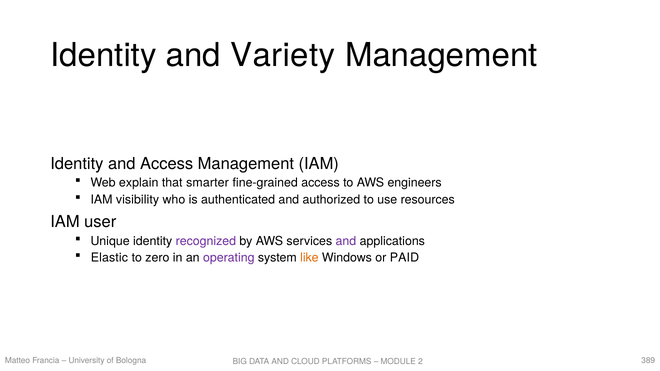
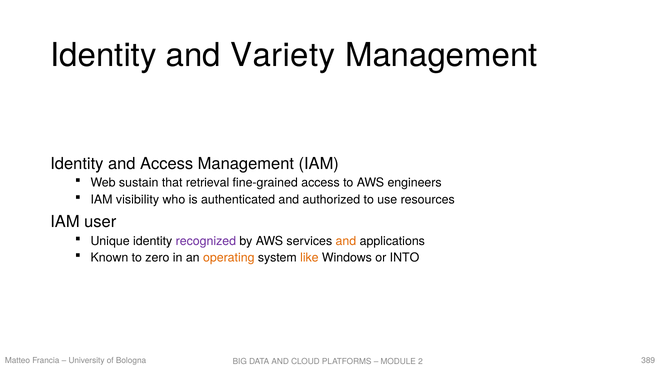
explain: explain -> sustain (139, 183)
smarter: smarter -> retrieval (208, 183)
and colour: purple -> orange (346, 241)
Elastic: Elastic -> Known (109, 258)
operating colour: purple -> orange (229, 258)
PAID: PAID -> INTO (405, 258)
